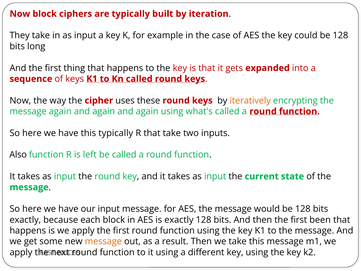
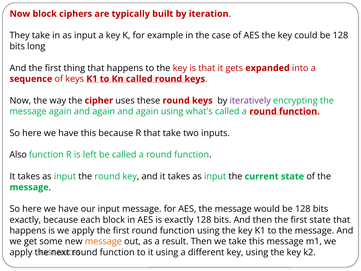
iteratively colour: orange -> purple (250, 100)
this typically: typically -> because (116, 133)
first been: been -> state (320, 220)
